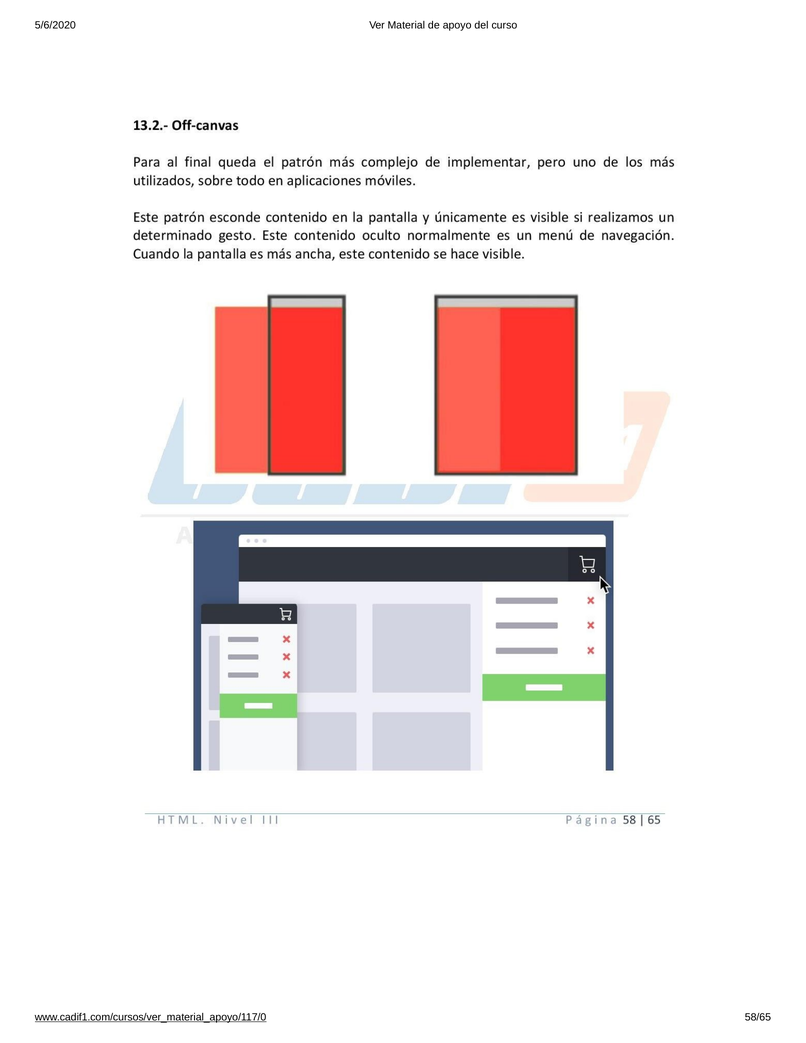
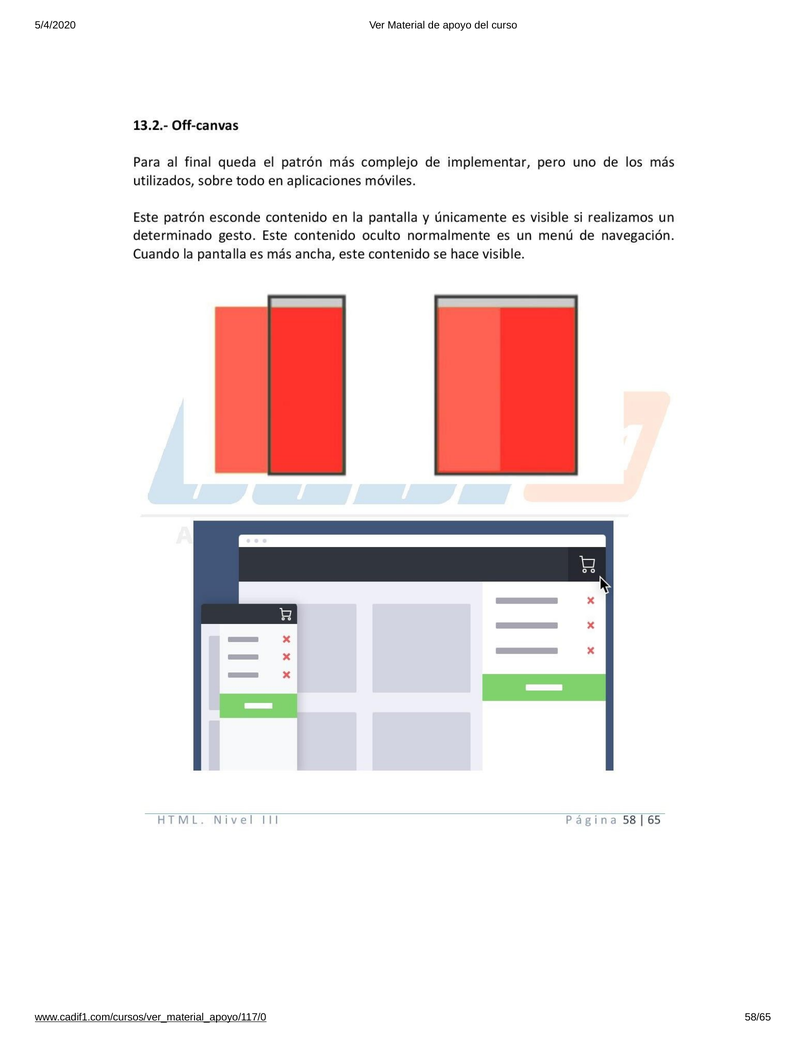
5/6/2020: 5/6/2020 -> 5/4/2020 (55, 25)
